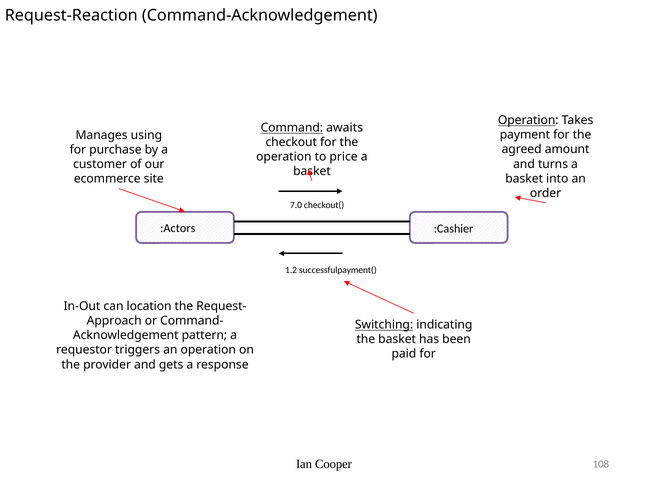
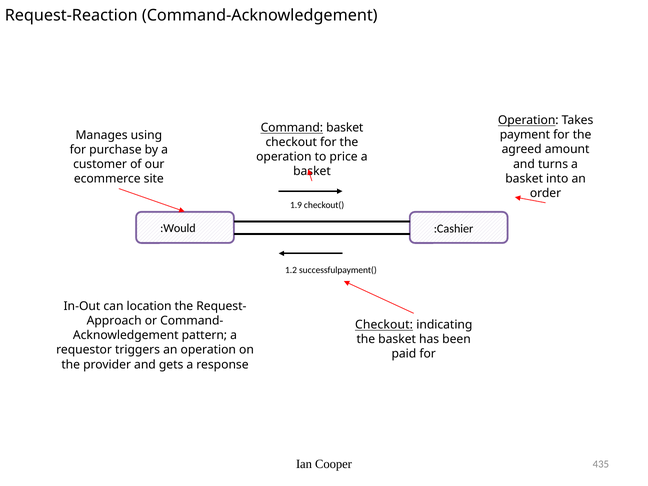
Command awaits: awaits -> basket (345, 128)
7.0: 7.0 -> 1.9 (296, 205)
:Actors: :Actors -> :Would (178, 228)
Switching: Switching -> Checkout (384, 325)
108: 108 -> 435 (601, 464)
